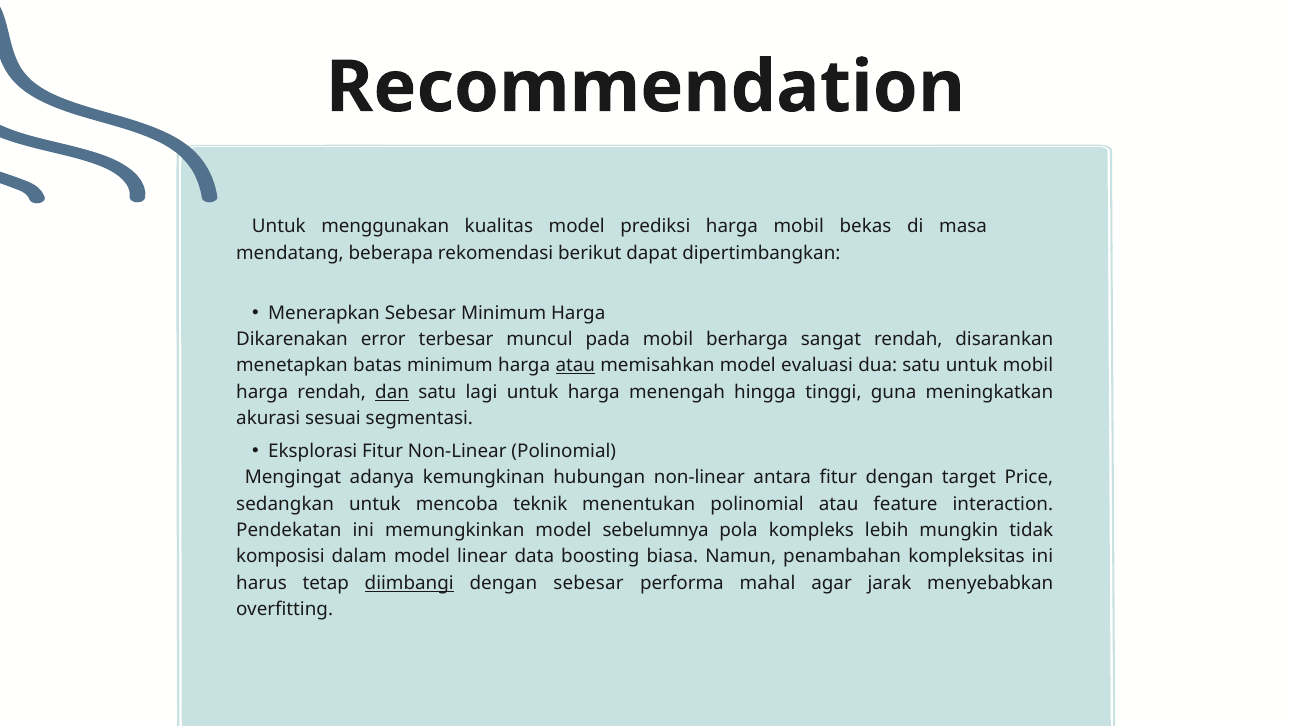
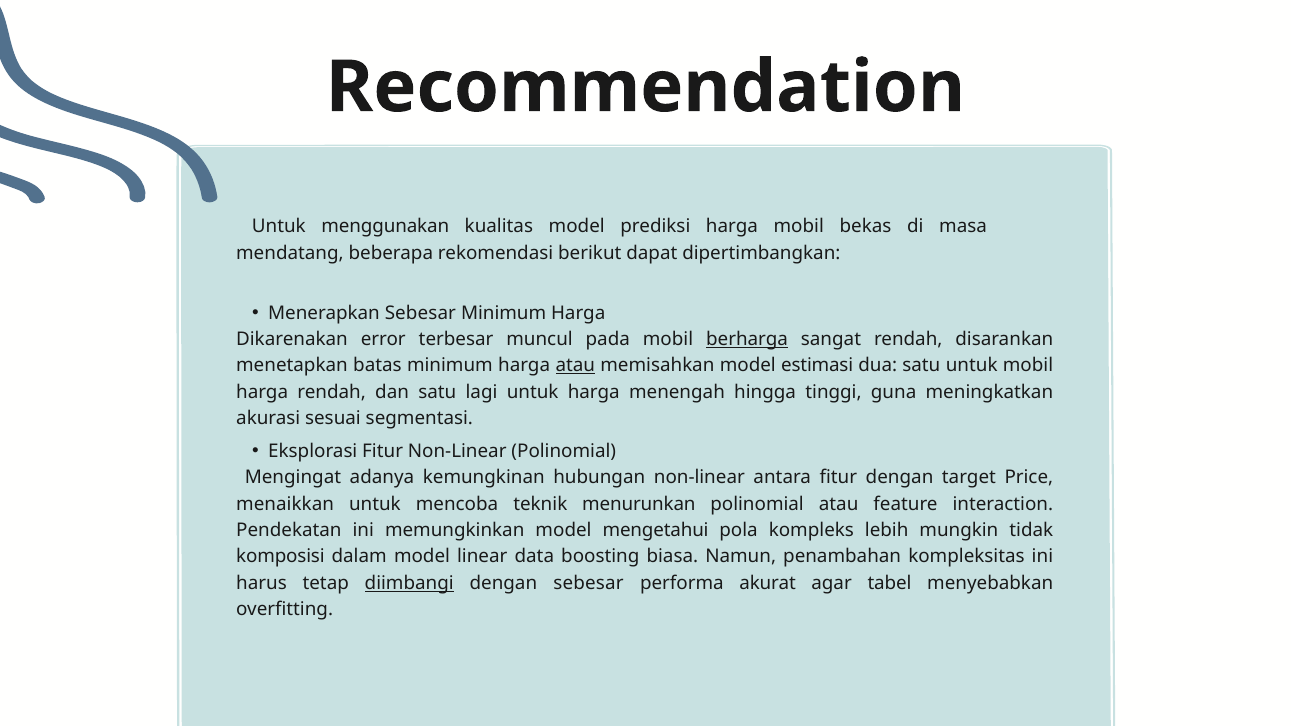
berharga underline: none -> present (747, 339)
evaluasi: evaluasi -> estimasi (817, 366)
dan underline: present -> none (392, 392)
sedangkan: sedangkan -> menaikkan (285, 504)
menentukan: menentukan -> menurunkan (639, 504)
sebelumnya: sebelumnya -> mengetahui (656, 530)
mahal: mahal -> akurat (768, 583)
jarak: jarak -> tabel (890, 583)
